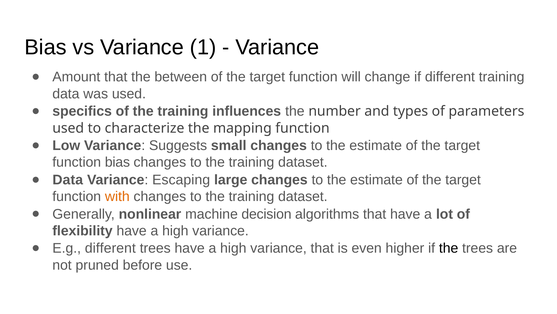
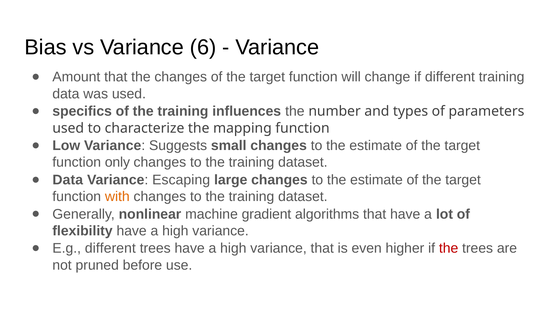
1: 1 -> 6 (203, 47)
the between: between -> changes (181, 77)
function bias: bias -> only (117, 162)
decision: decision -> gradient (266, 214)
the colour: black -> red (449, 248)
